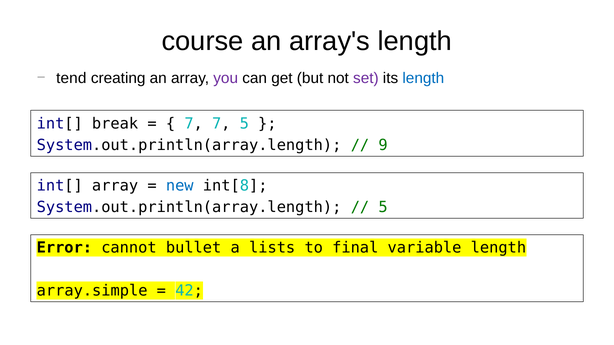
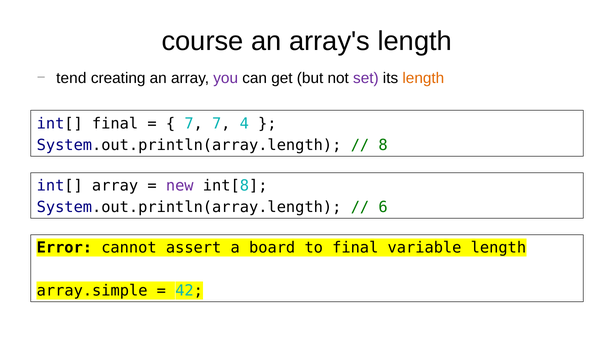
length colour: blue -> orange (423, 78)
int[ break: break -> final (115, 124)
7 5: 5 -> 4 (244, 124)
9: 9 -> 8 (383, 145)
new colour: blue -> purple (180, 186)
5: 5 -> 6 (383, 207)
bullet: bullet -> assert (194, 248)
lists: lists -> board (272, 248)
